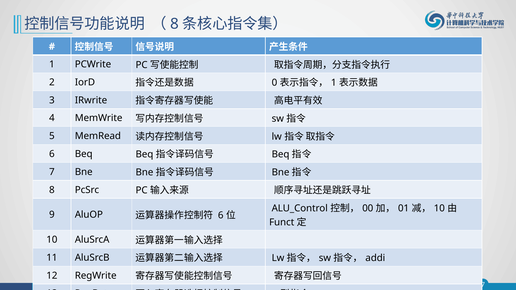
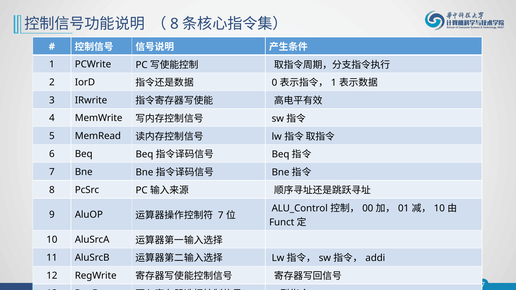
6: 6 -> 7 (221, 215)
